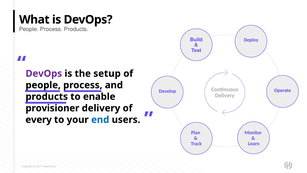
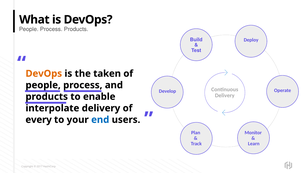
DevOps colour: purple -> orange (44, 73)
setup: setup -> taken (107, 73)
provisioner: provisioner -> interpolate (52, 108)
